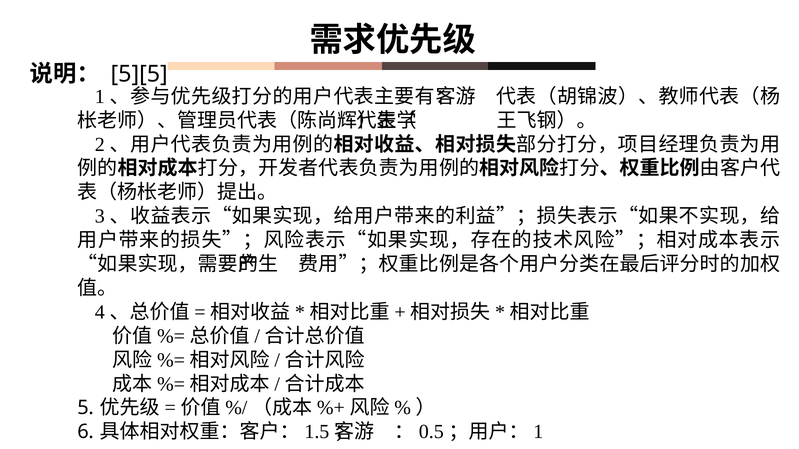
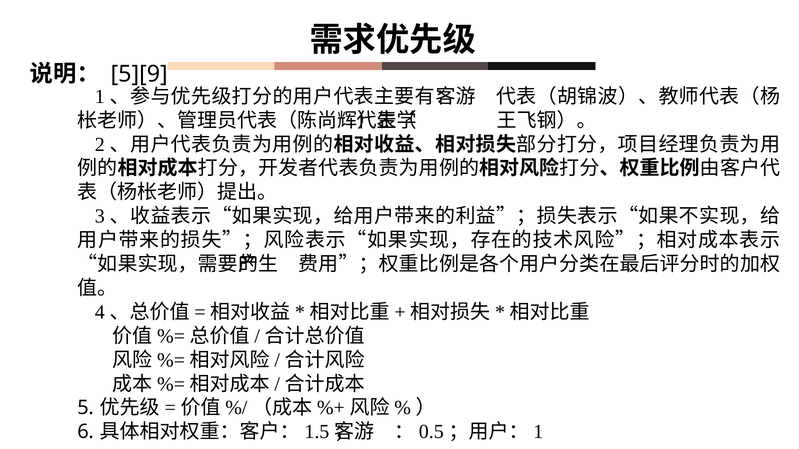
5][5: 5][5 -> 5][9 (139, 74)
